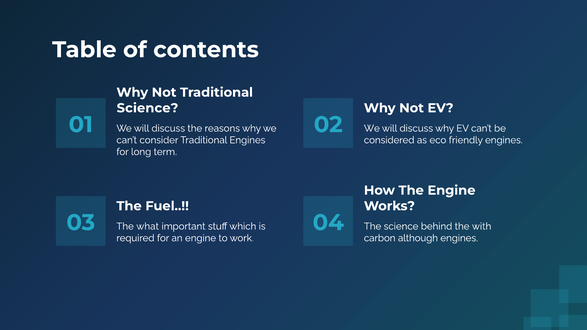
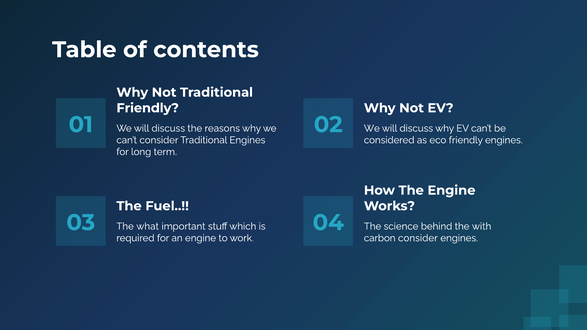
Science: Science -> Friendly (148, 108)
carbon although: although -> consider (418, 238)
